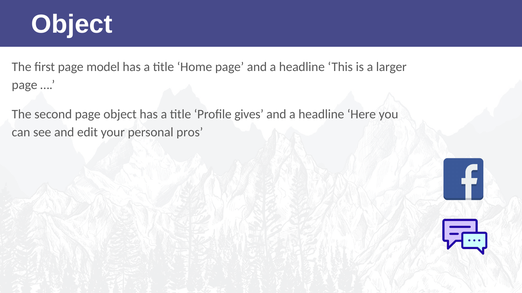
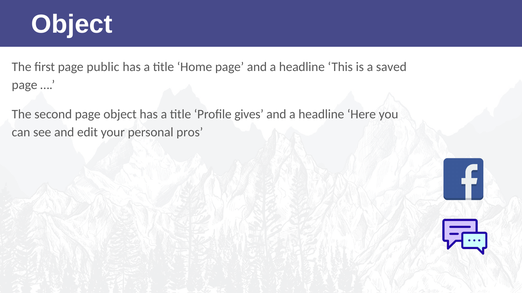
model: model -> public (103, 67)
larger: larger -> saved (391, 67)
